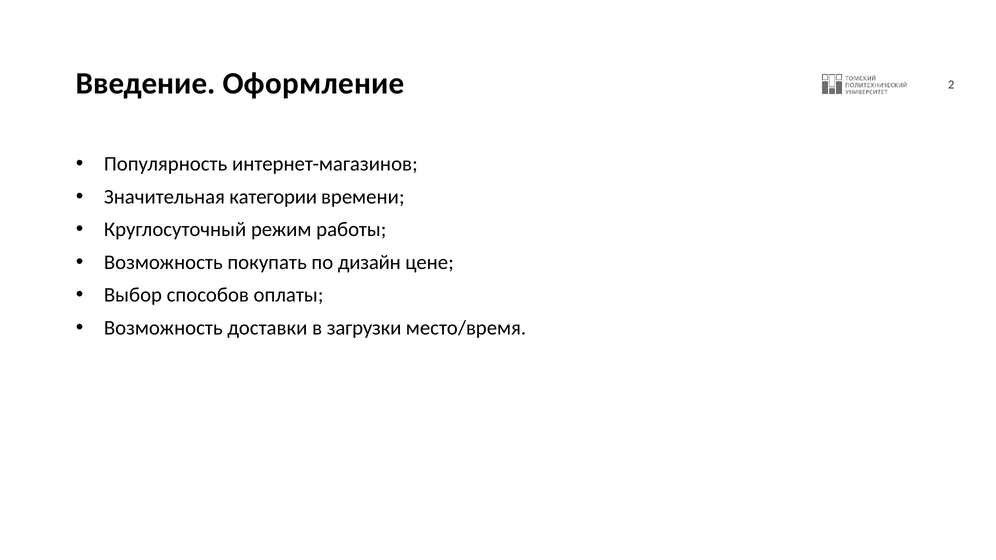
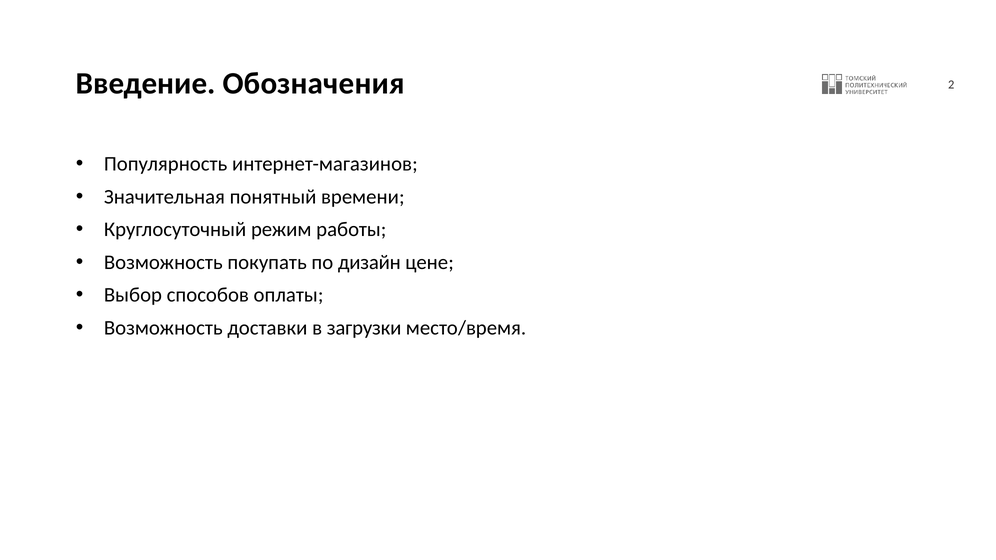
Оформление: Оформление -> Обозначения (314, 84)
категории: категории -> понятный (273, 197)
